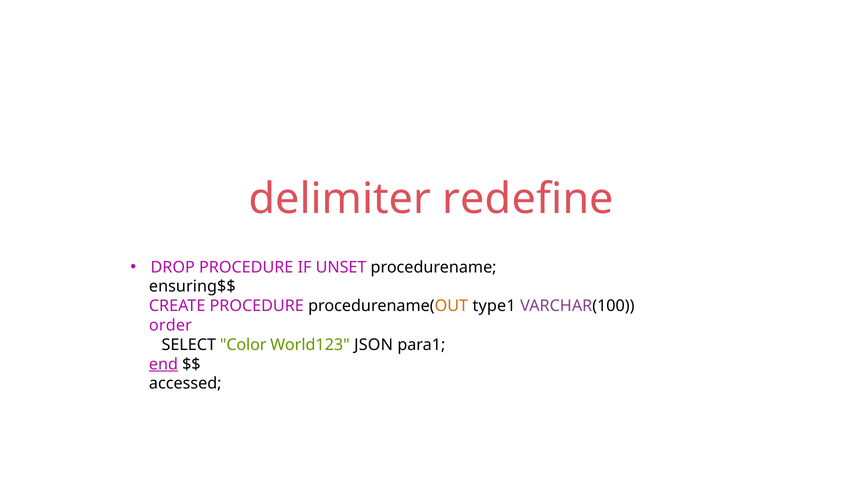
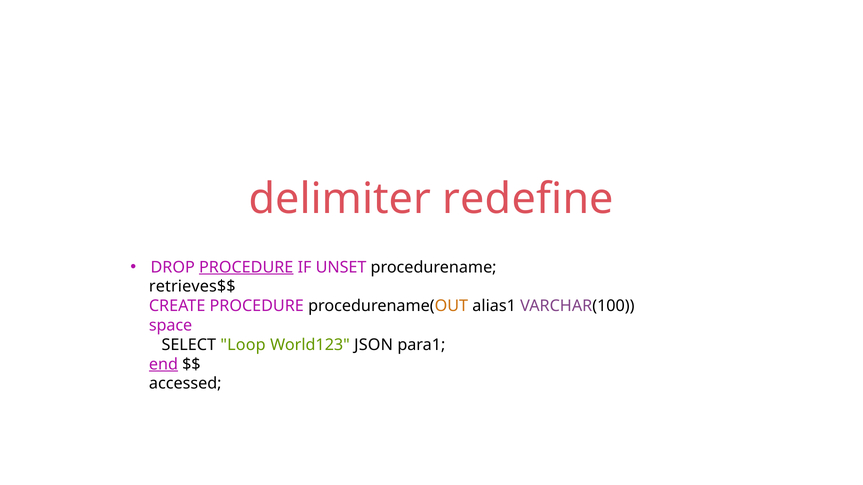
PROCEDURE underline: none -> present (246, 267)
ensuring$$: ensuring$$ -> retrieves$$ (192, 287)
type1: type1 -> alias1 (494, 306)
order: order -> space (171, 326)
Color: Color -> Loop (243, 345)
